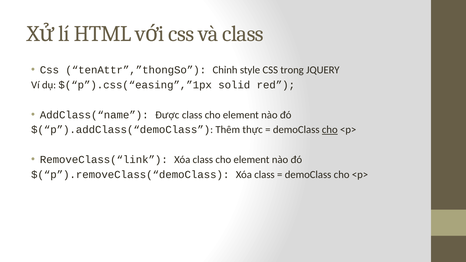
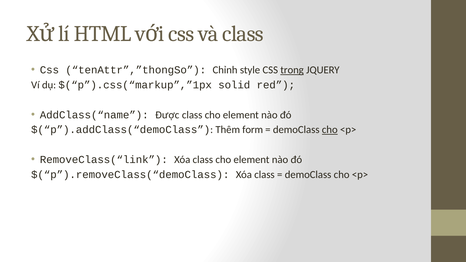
trong underline: none -> present (292, 70)
$(“p”).css(“easing”,”1px: $(“p”).css(“easing”,”1px -> $(“p”).css(“markup”,”1px (135, 85)
thực: thực -> form (253, 130)
